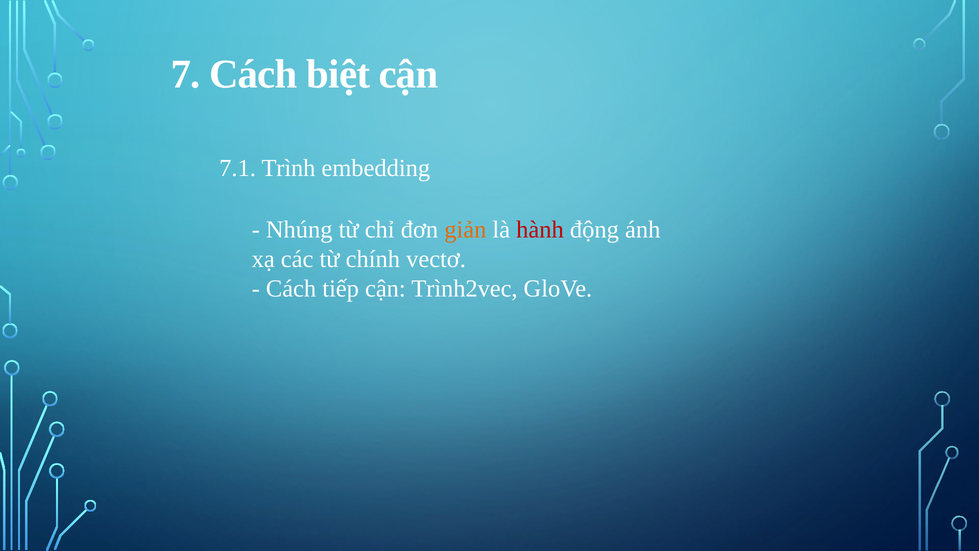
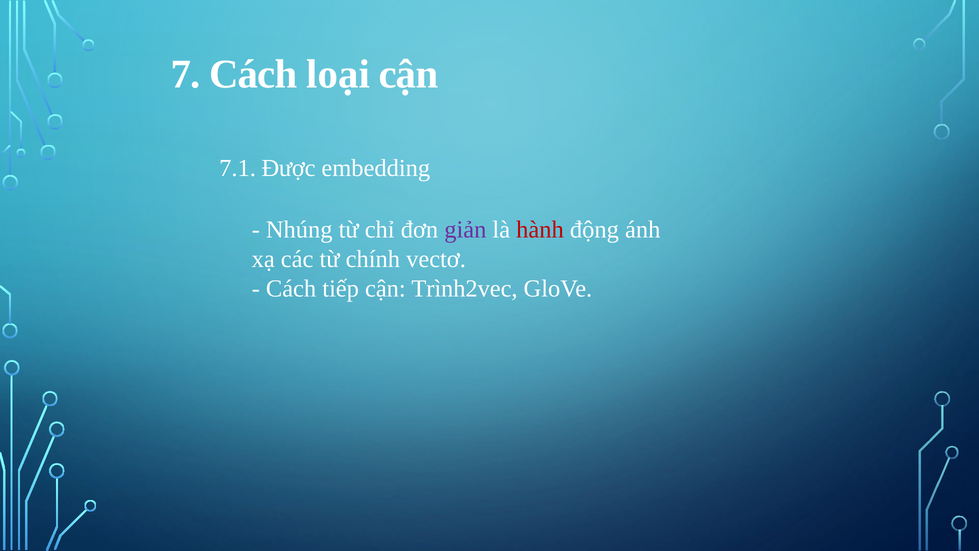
biệt: biệt -> loại (338, 74)
Trình: Trình -> Được (289, 168)
giản colour: orange -> purple (465, 230)
